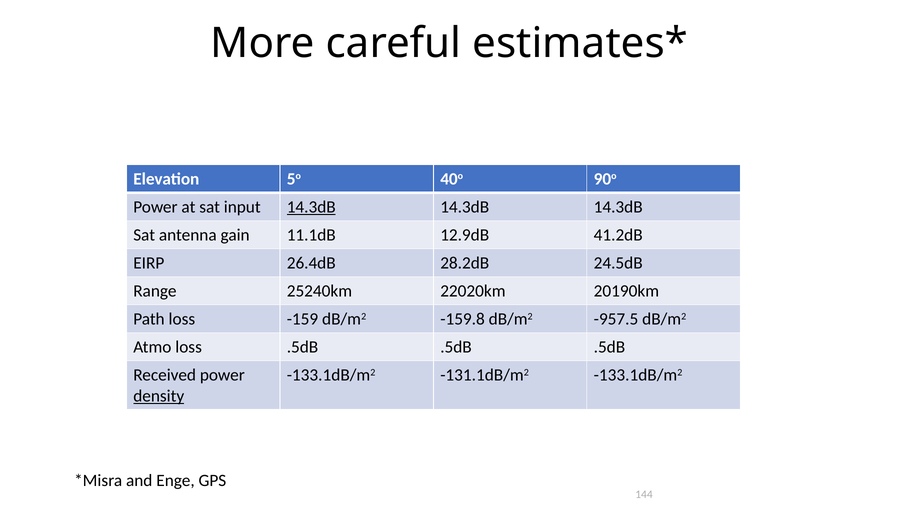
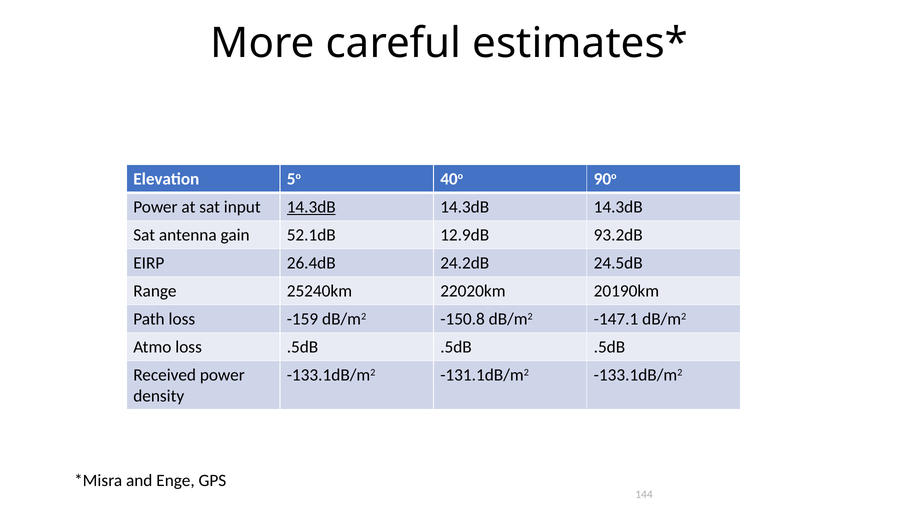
11.1dB: 11.1dB -> 52.1dB (311, 235)
41.2dB: 41.2dB -> 93.2dB (618, 235)
28.2dB: 28.2dB -> 24.2dB (465, 263)
-159.8: -159.8 -> -150.8 (463, 319)
-957.5: -957.5 -> -147.1 (616, 319)
density underline: present -> none (159, 396)
